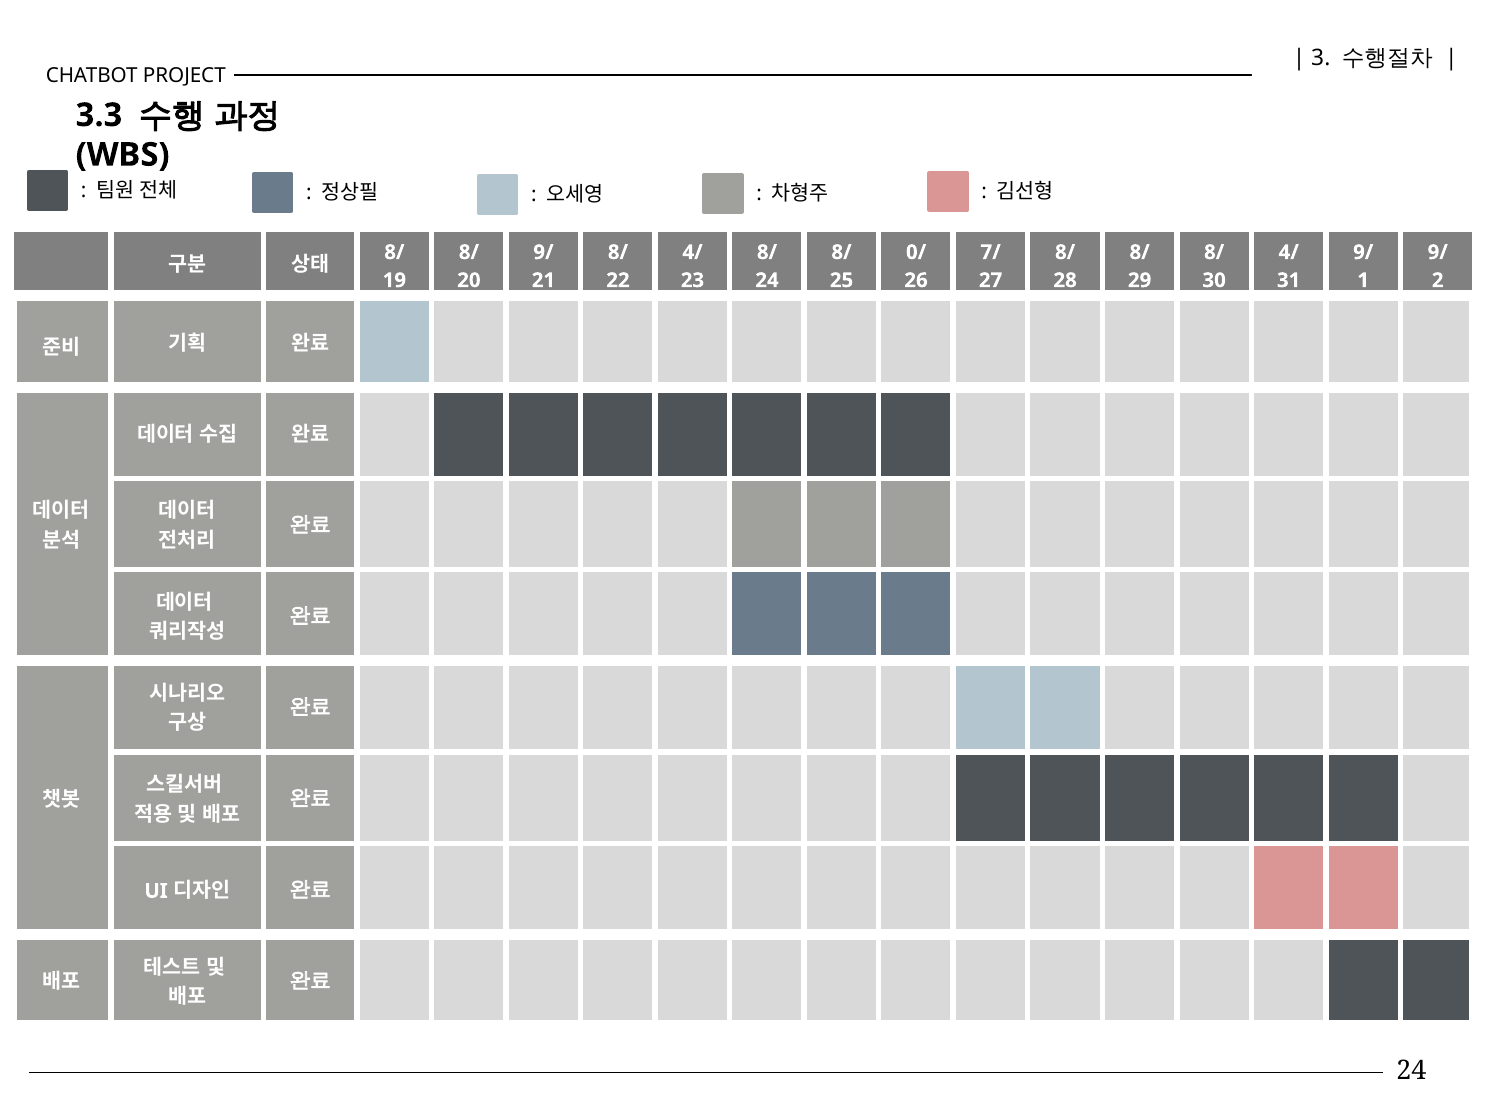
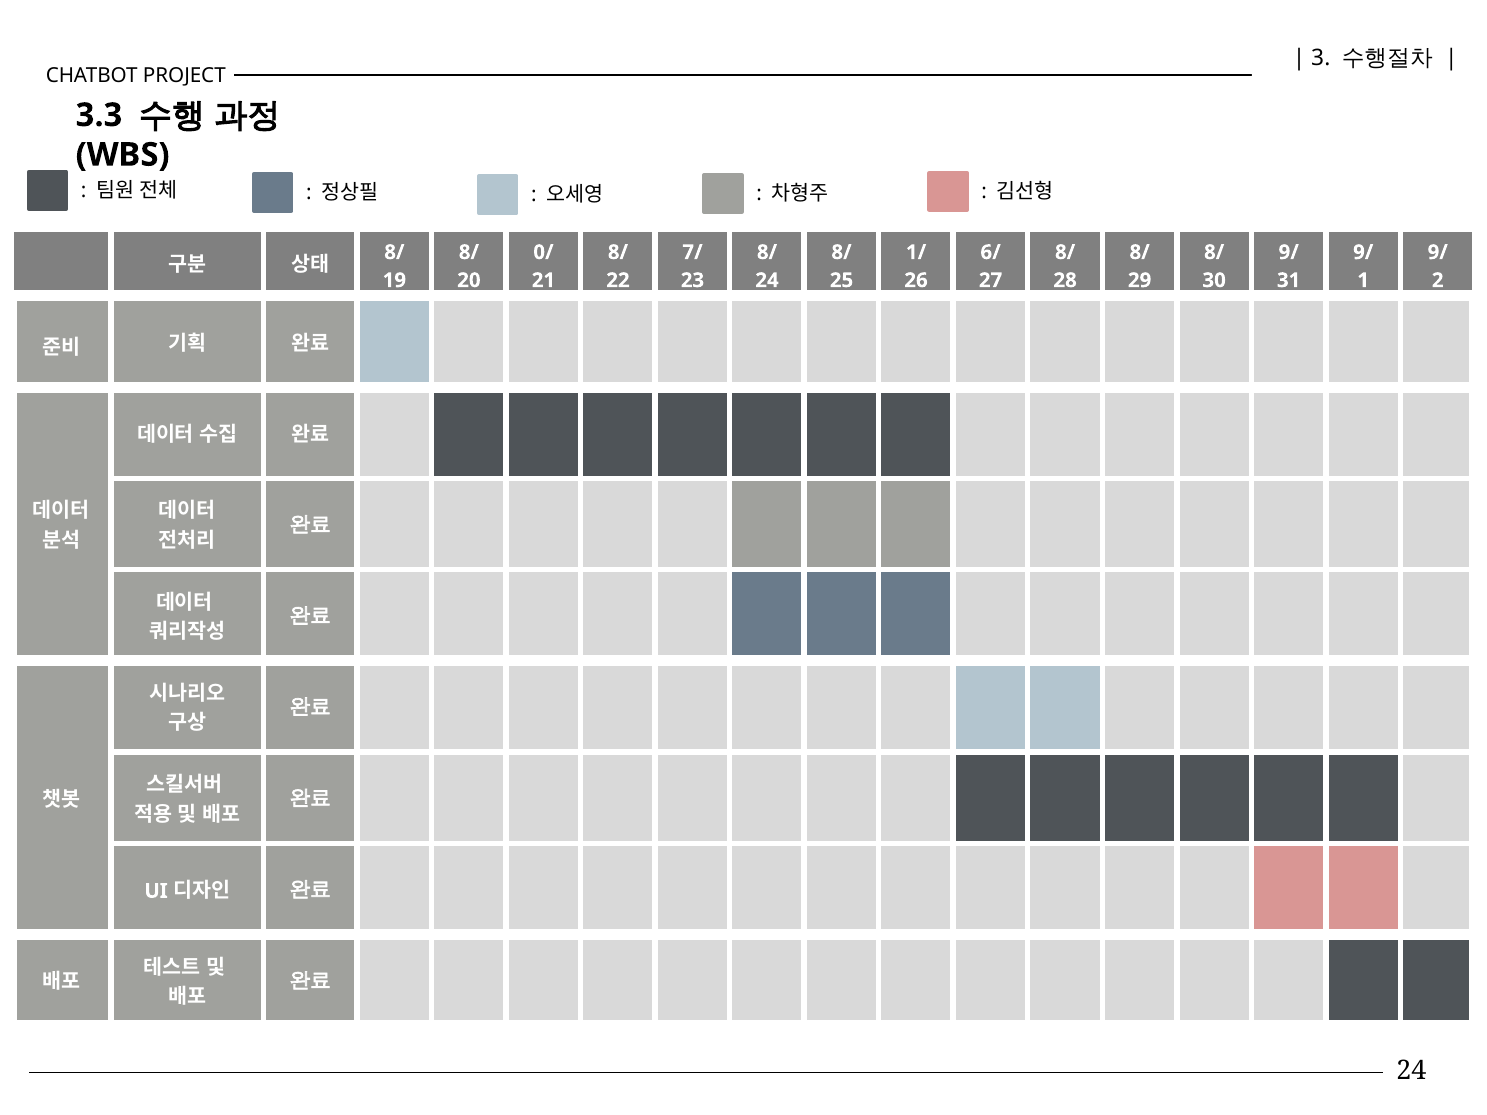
9/: 9/ -> 0/ (543, 252)
4/: 4/ -> 7/ (692, 252)
0/: 0/ -> 1/ (916, 252)
7/: 7/ -> 6/ (991, 252)
4/: 4/ -> 9/ (1289, 252)
